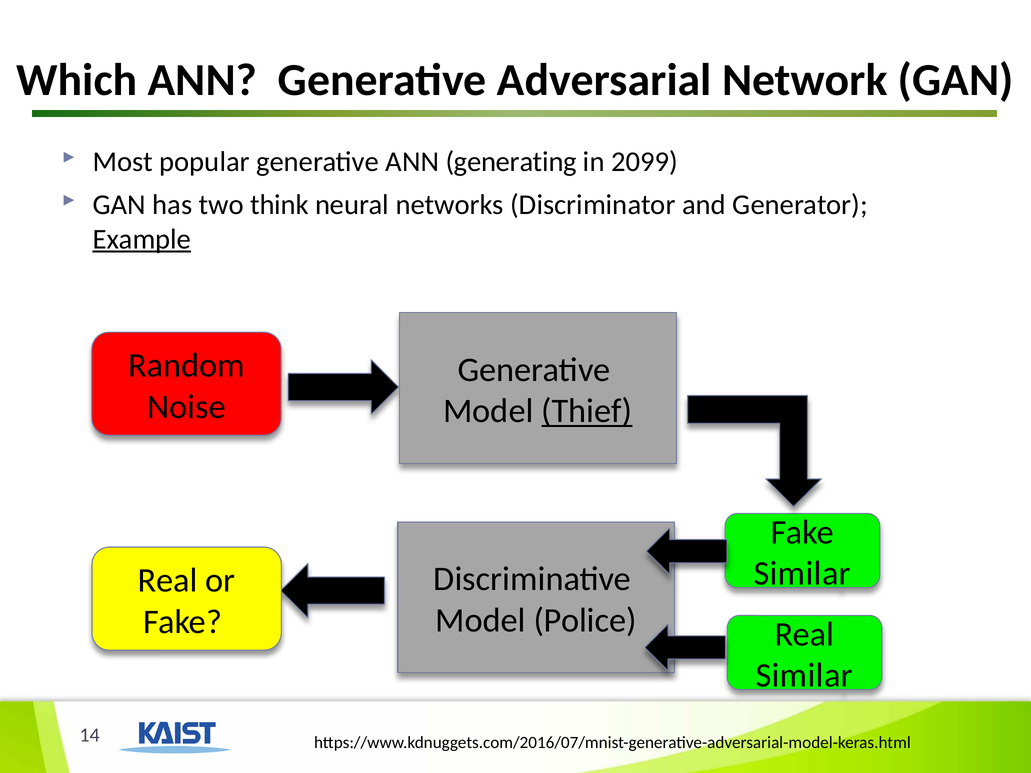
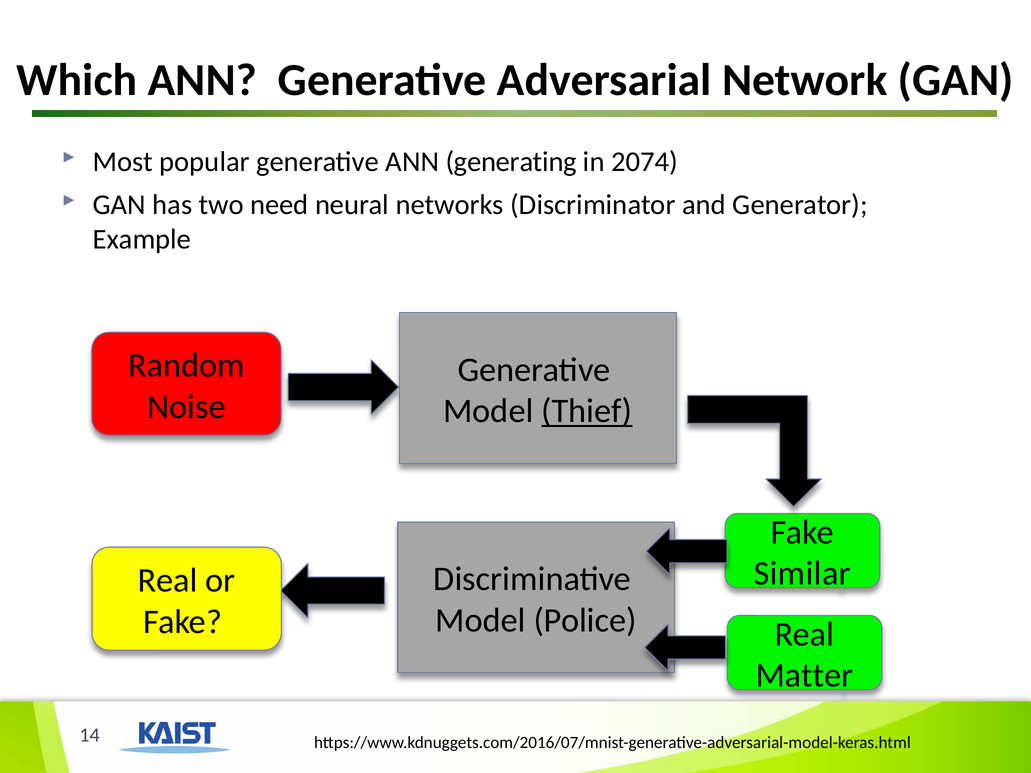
2099: 2099 -> 2074 (645, 162)
think: think -> need (279, 205)
Example underline: present -> none (142, 239)
Similar: Similar -> Matter (804, 676)
